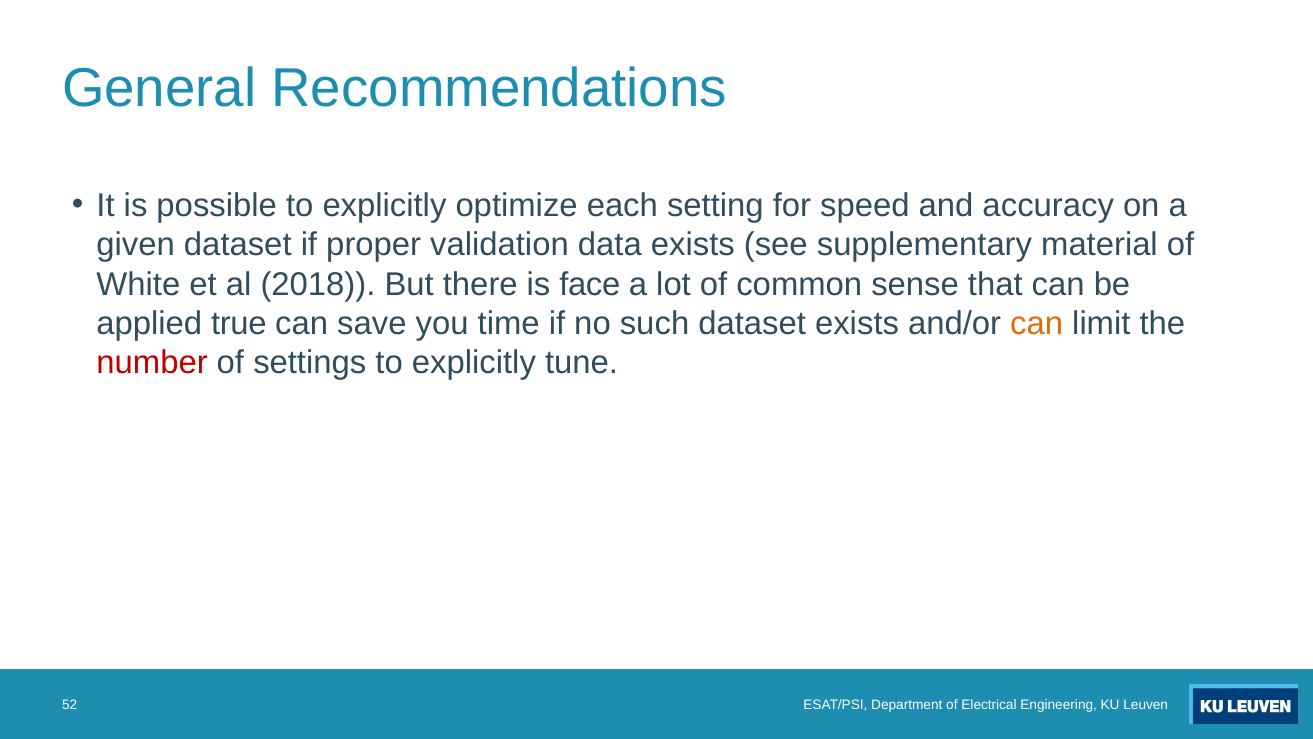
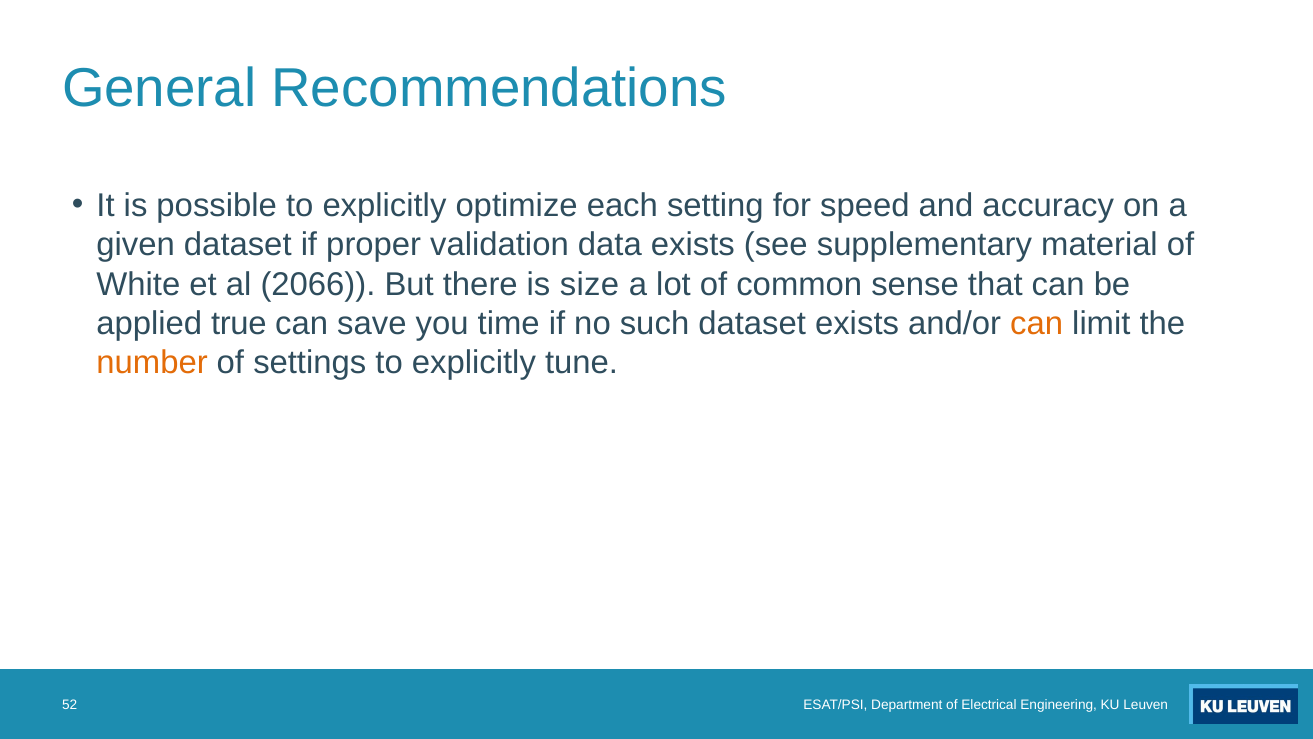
2018: 2018 -> 2066 (318, 284)
face: face -> size (589, 284)
number colour: red -> orange (152, 363)
